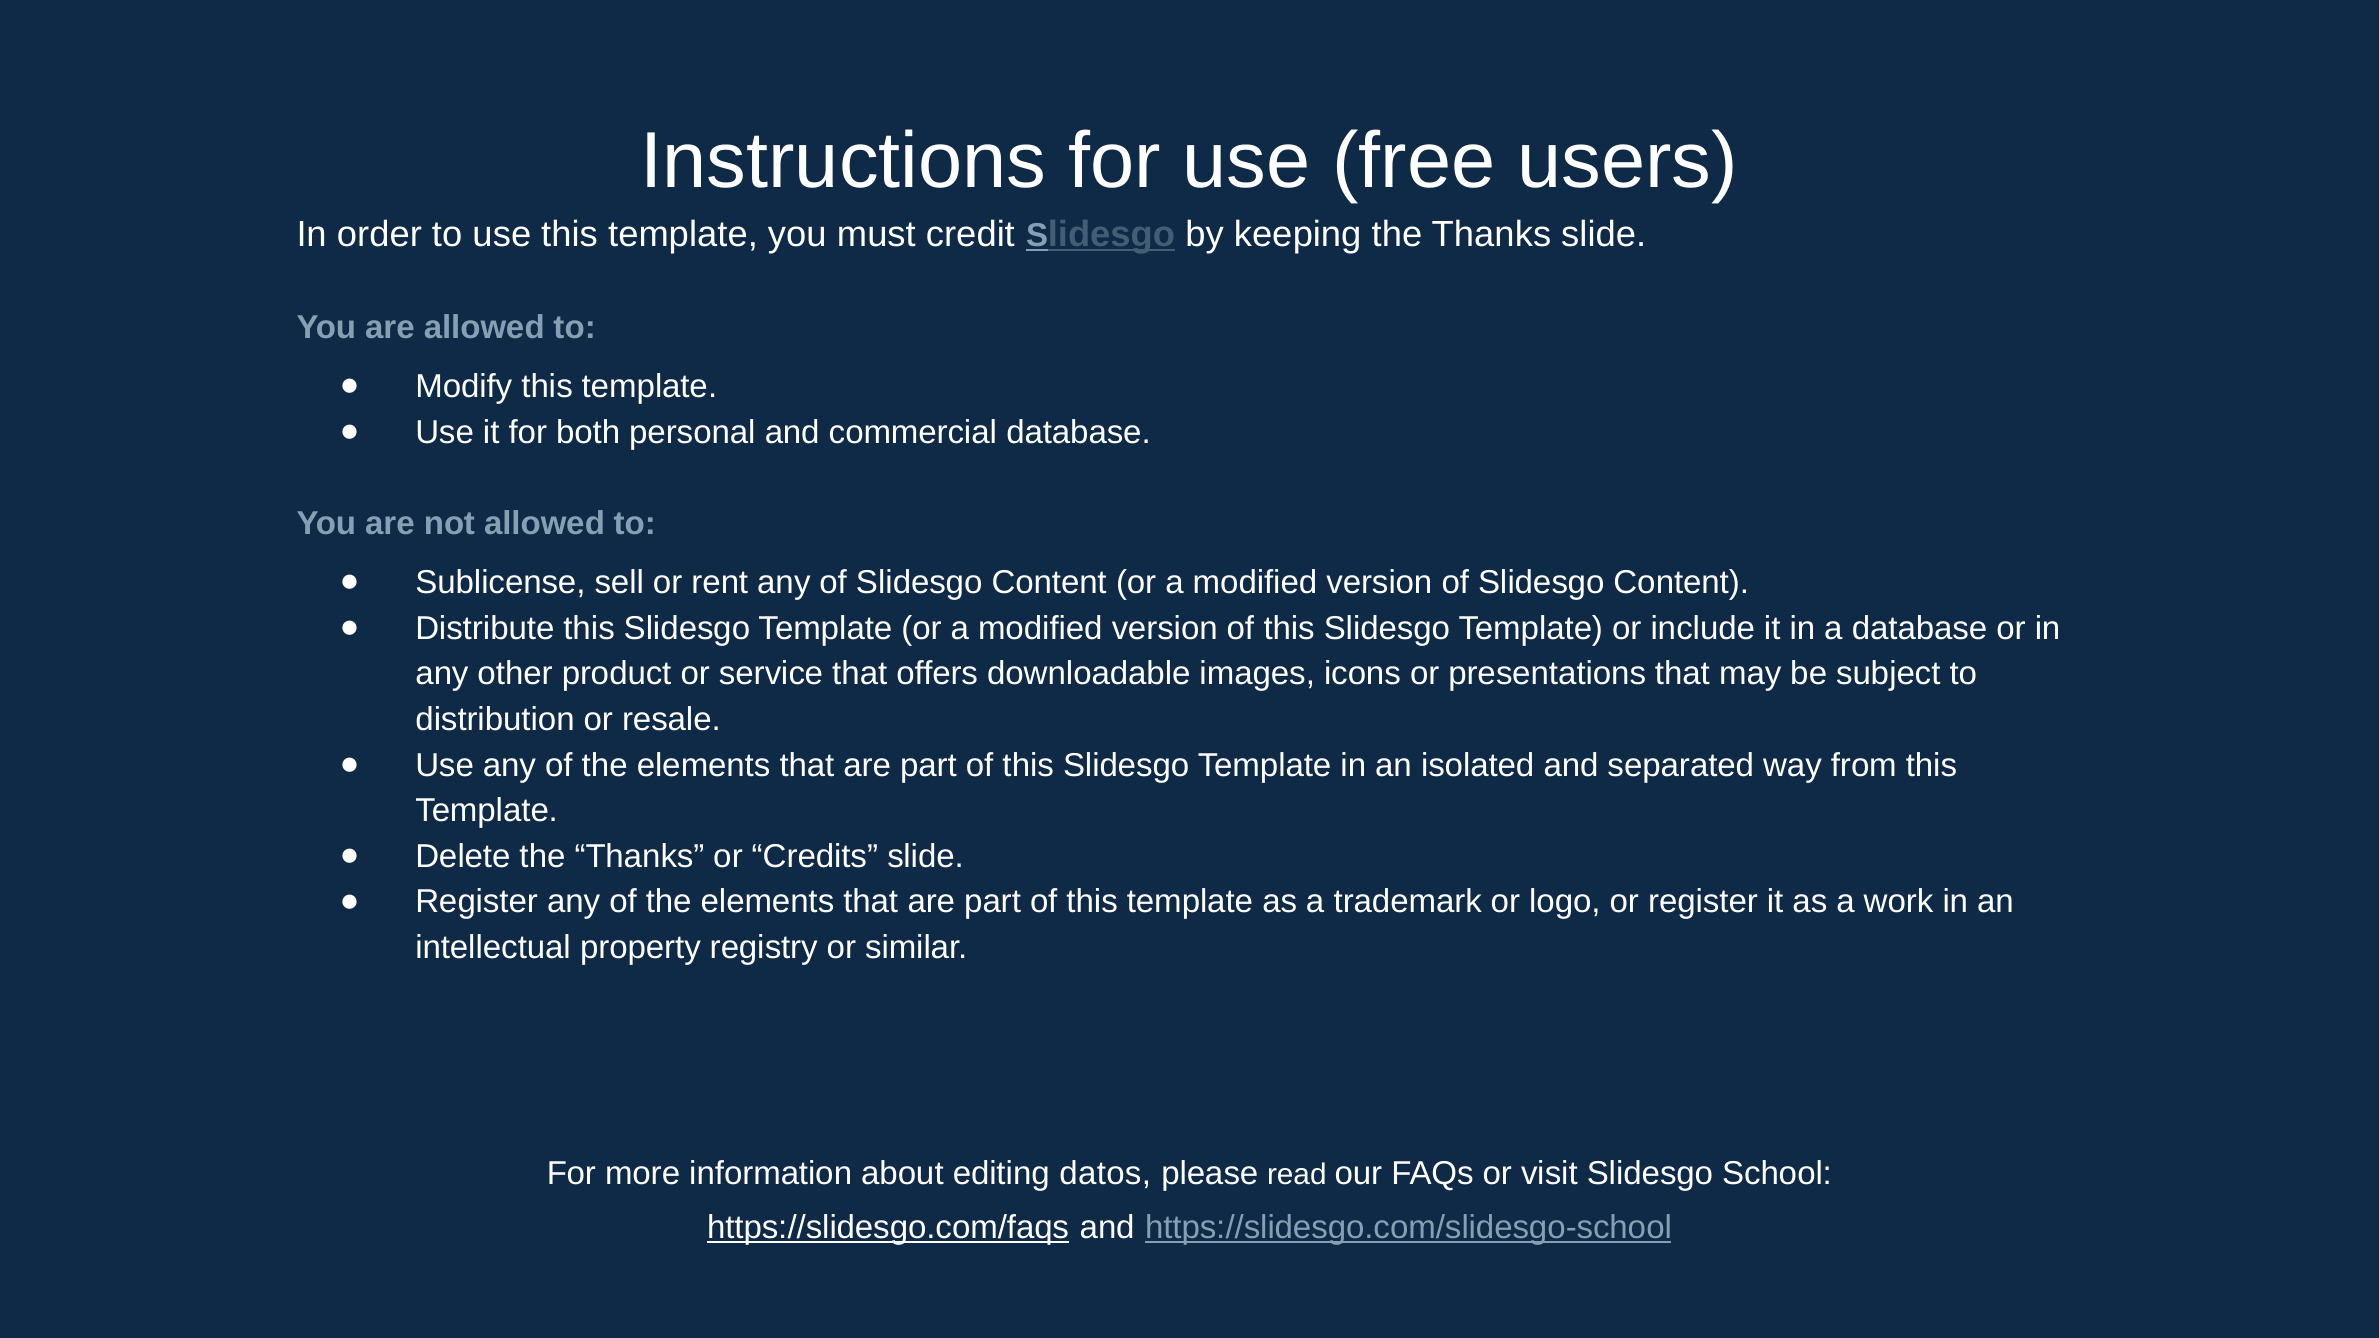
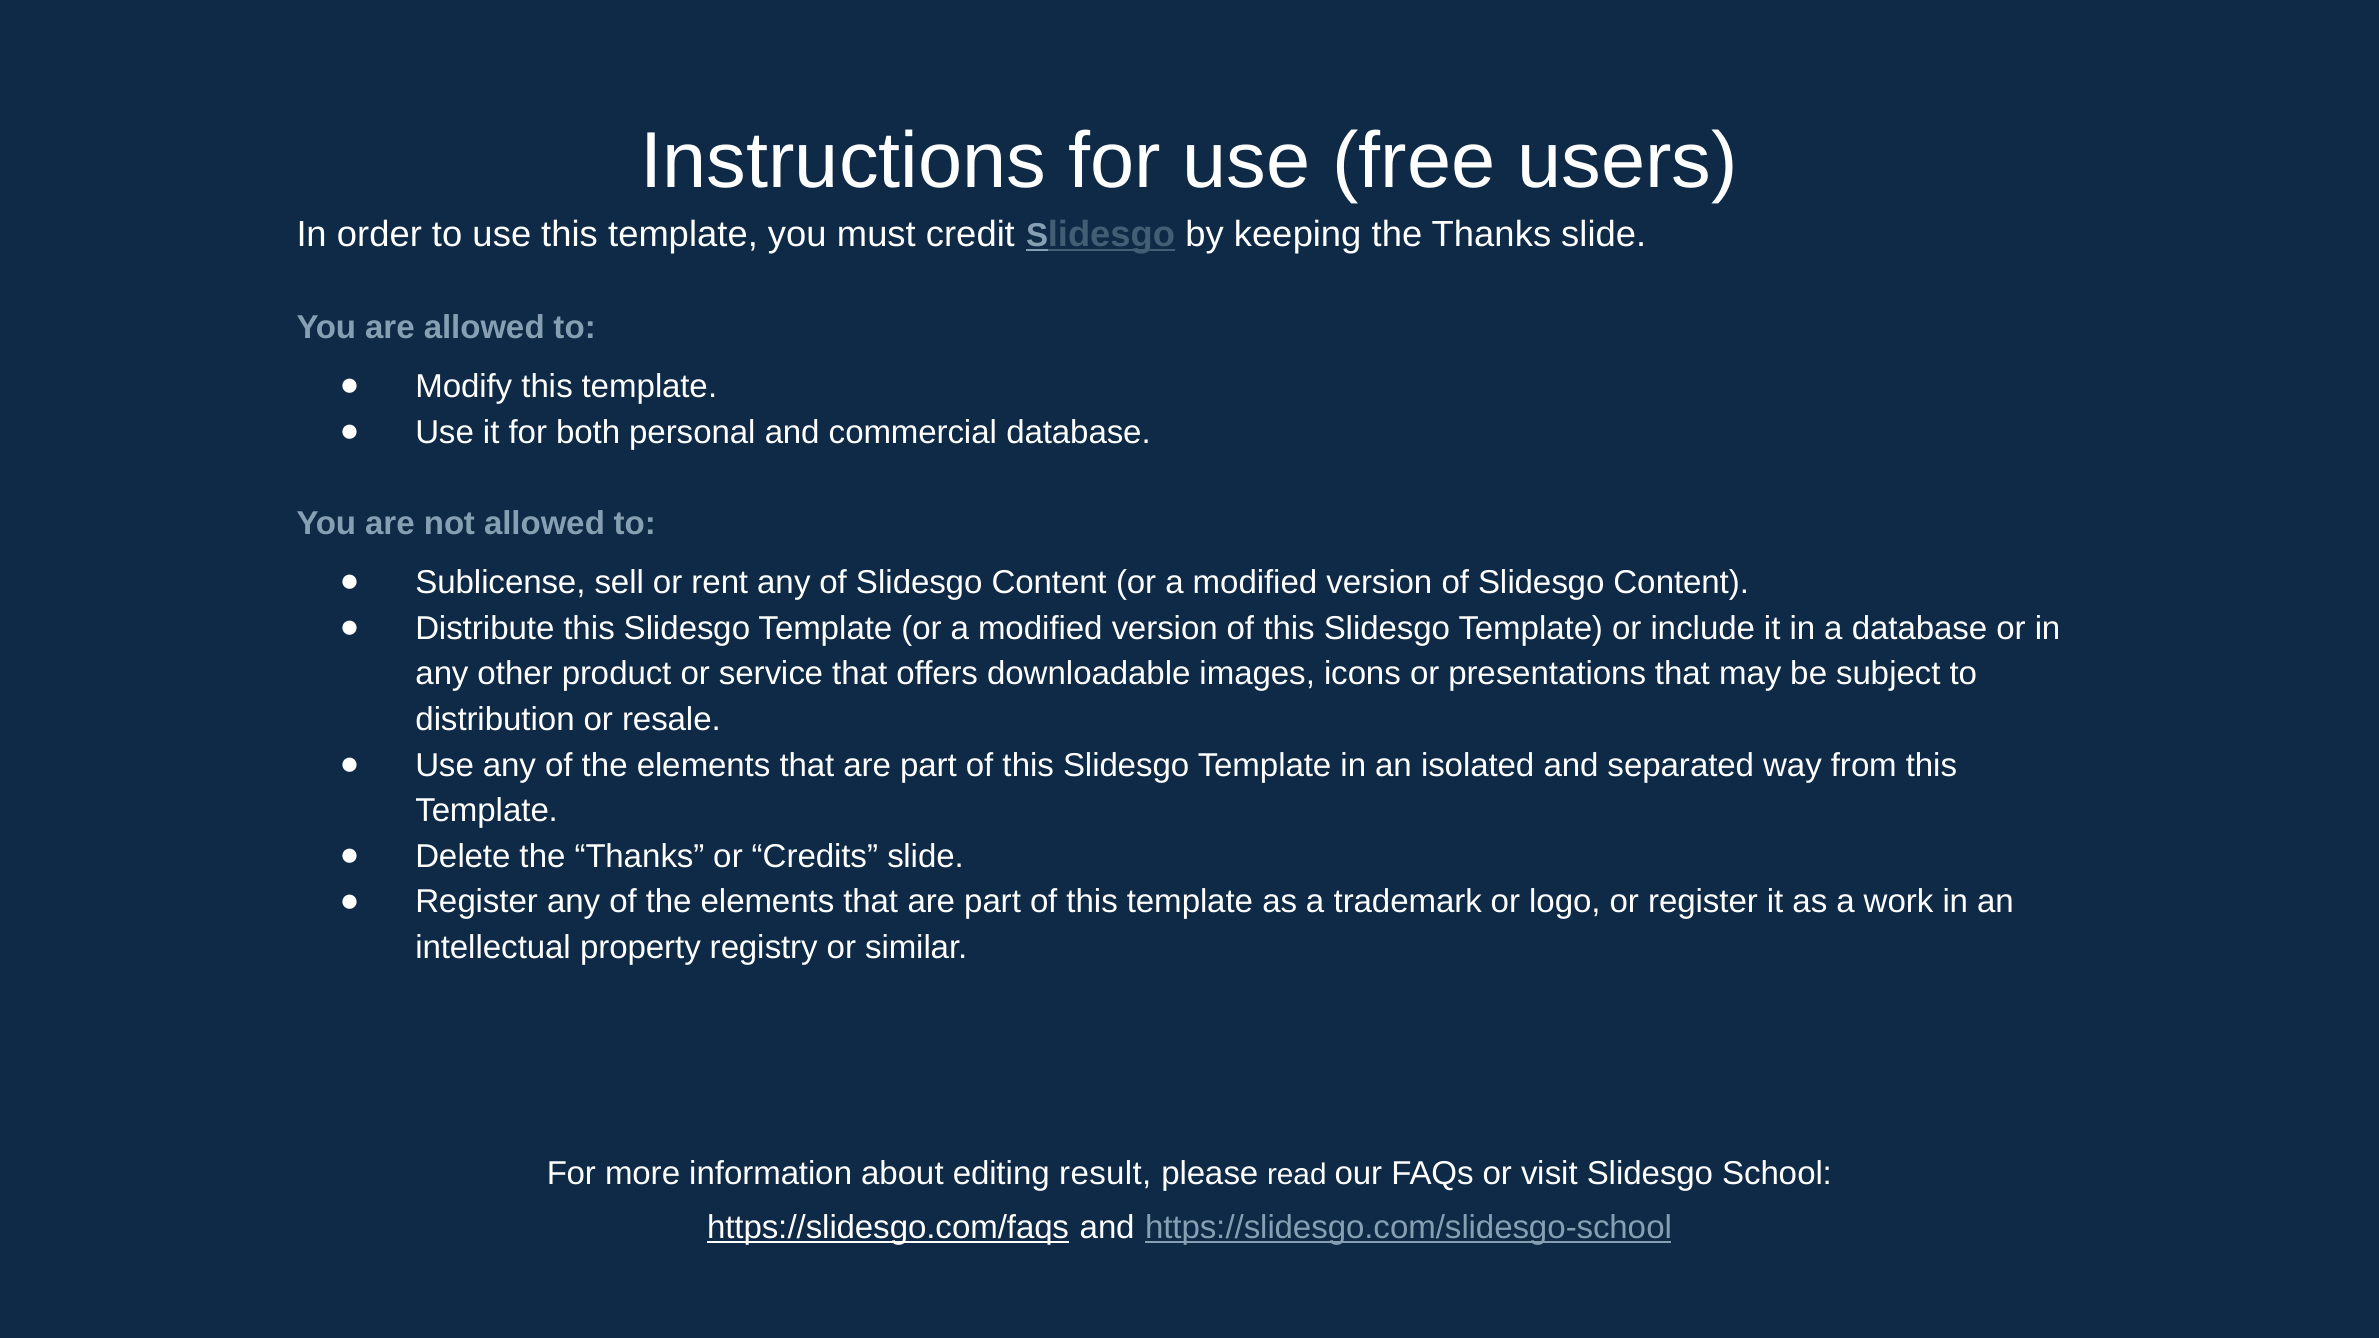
datos: datos -> result (1105, 1174)
